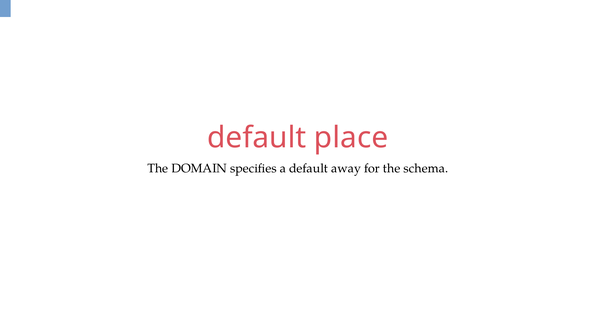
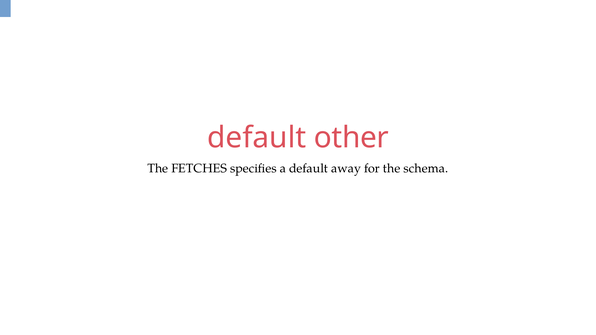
place: place -> other (351, 138)
DOMAIN: DOMAIN -> FETCHES (199, 168)
